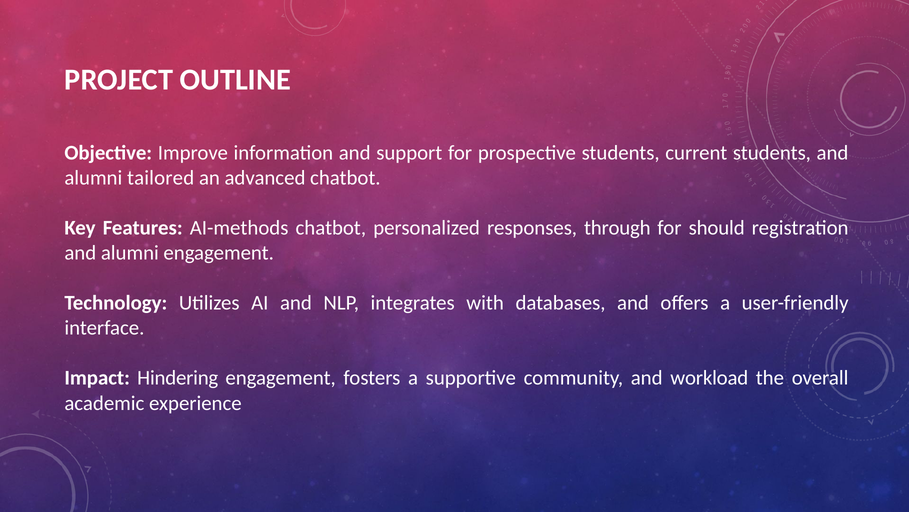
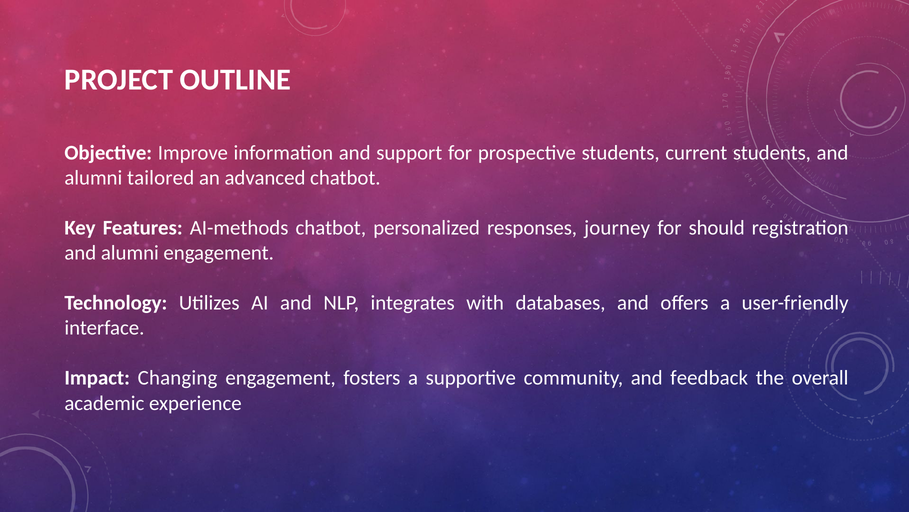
through: through -> journey (617, 228)
Hindering: Hindering -> Changing (178, 378)
workload: workload -> feedback (709, 378)
